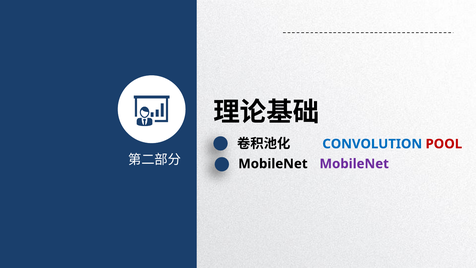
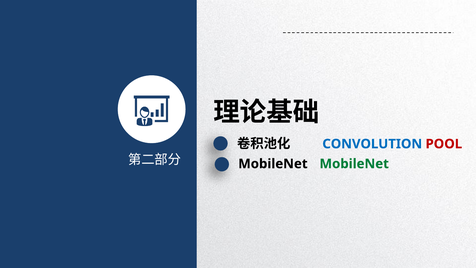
MobileNet colour: purple -> green (354, 164)
